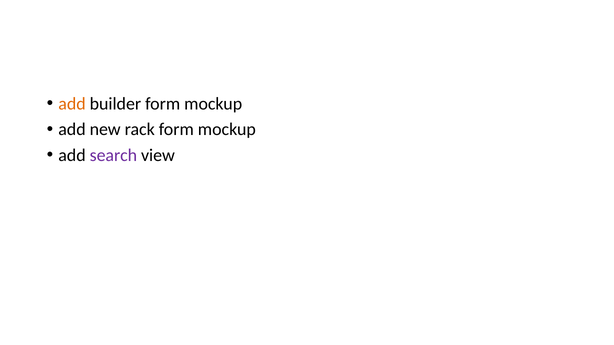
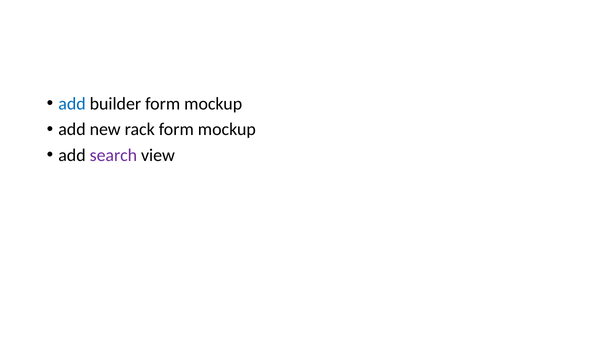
add colour: orange -> blue (72, 104)
